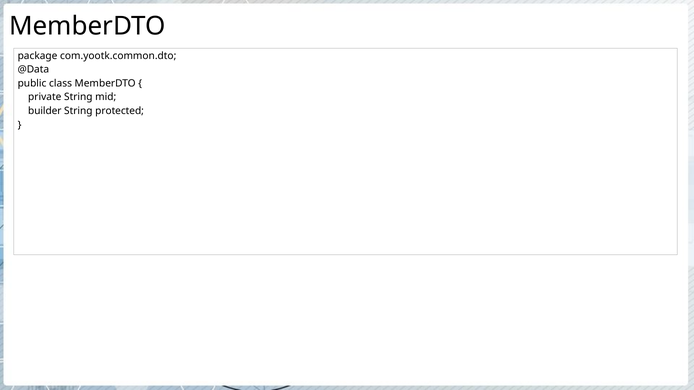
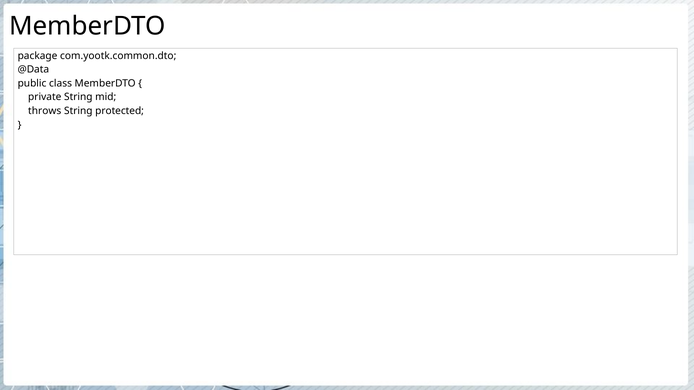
builder: builder -> throws (45, 111)
